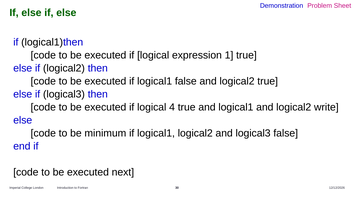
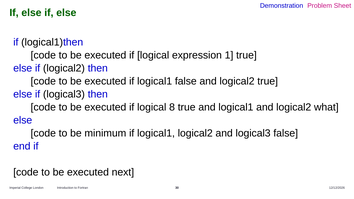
4: 4 -> 8 (172, 107)
write: write -> what (326, 107)
